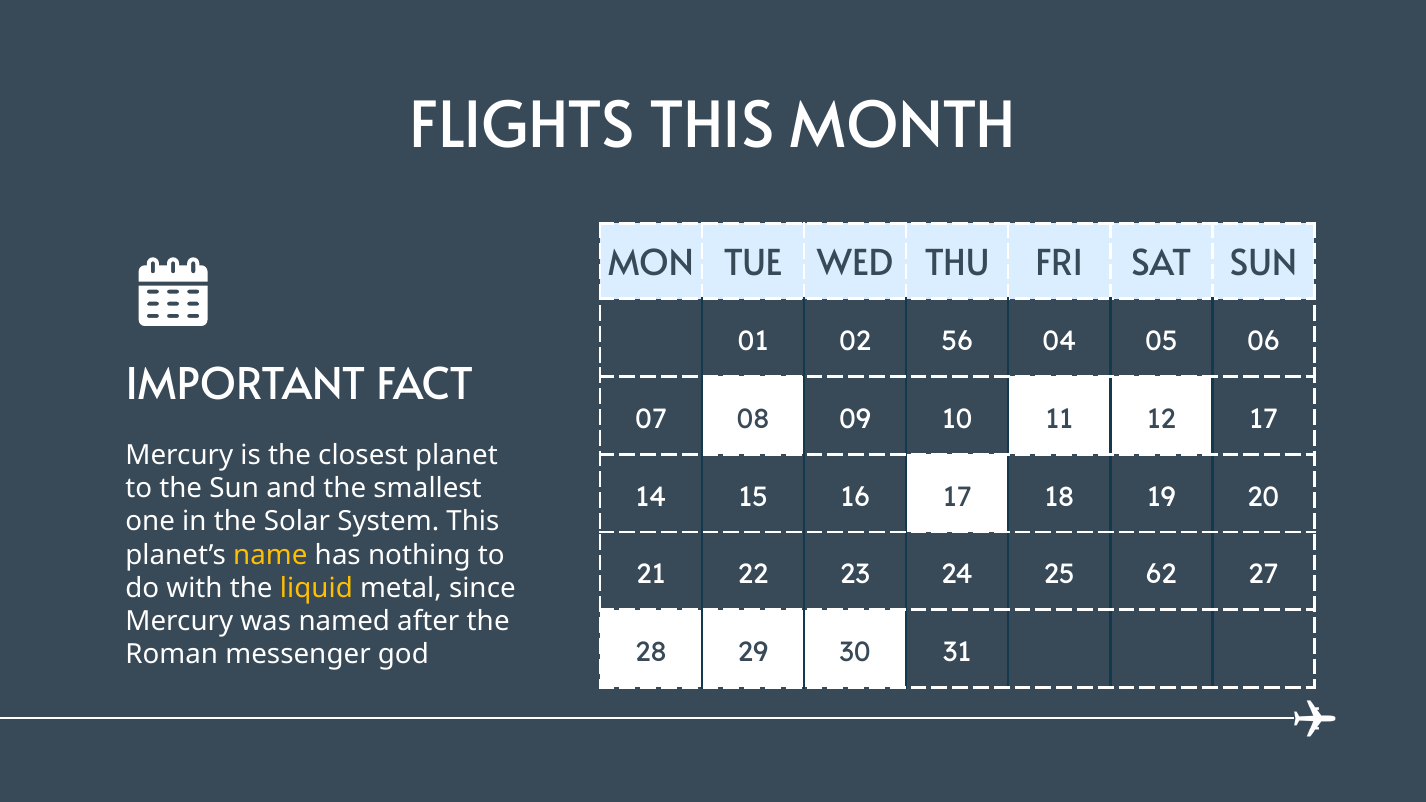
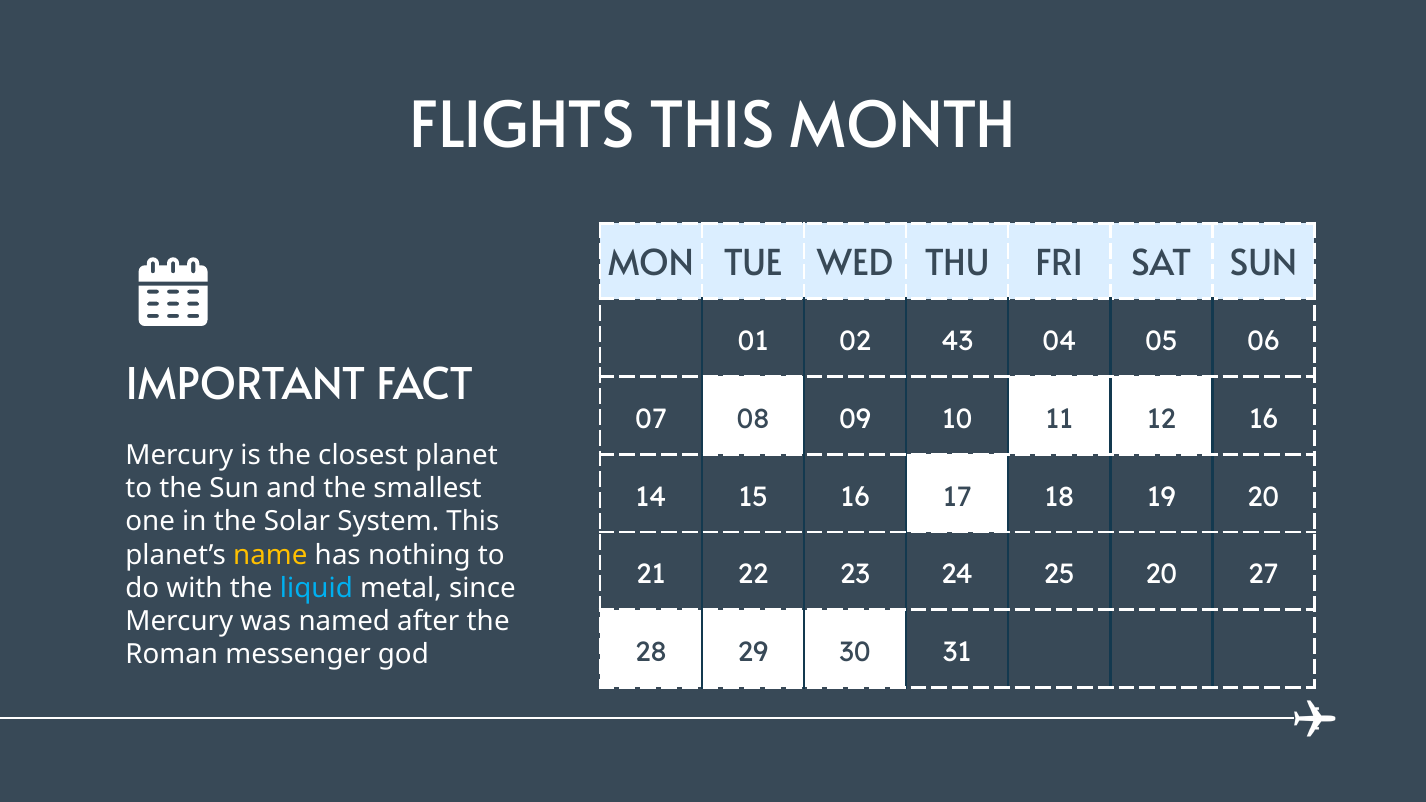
56: 56 -> 43 (957, 342)
12 17: 17 -> 16 (1263, 419)
25 62: 62 -> 20 (1161, 575)
liquid colour: yellow -> light blue (316, 588)
